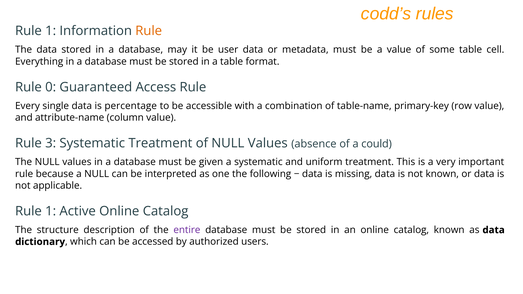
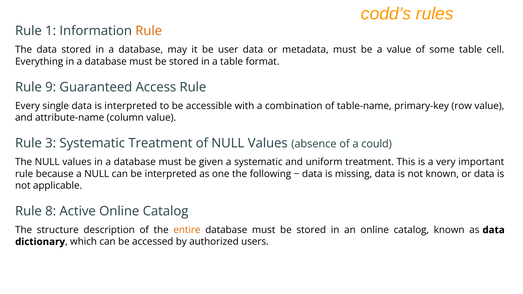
0: 0 -> 9 (51, 87)
is percentage: percentage -> interpreted (131, 106)
1: 1 -> 8 (51, 211)
entire colour: purple -> orange (187, 230)
